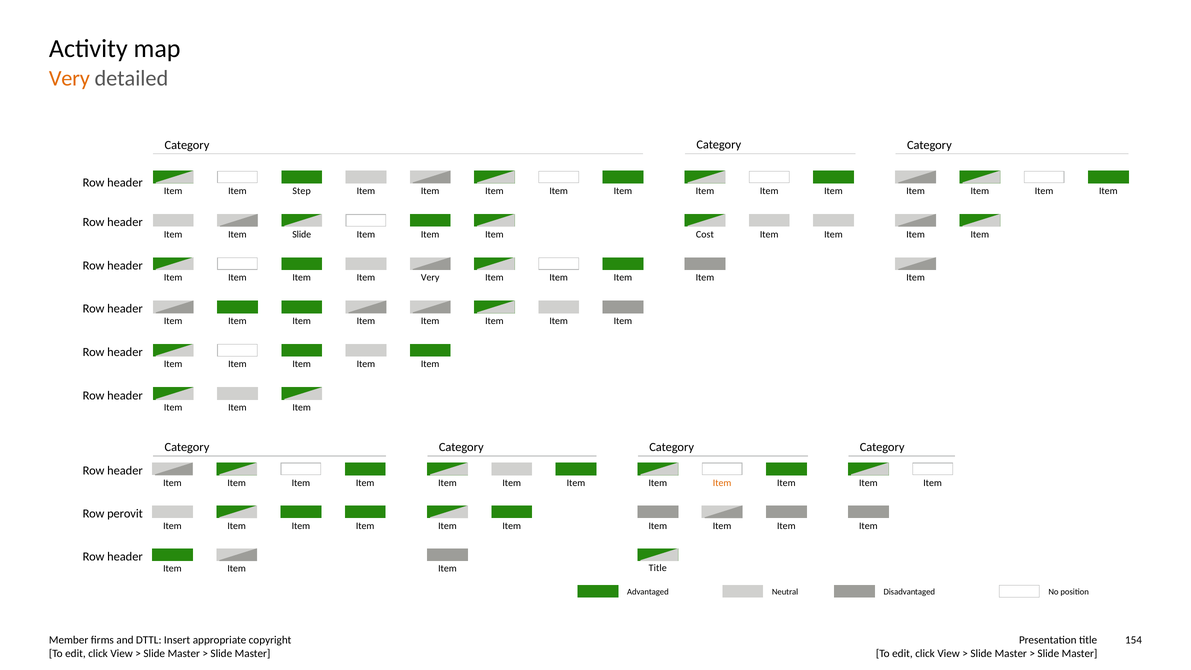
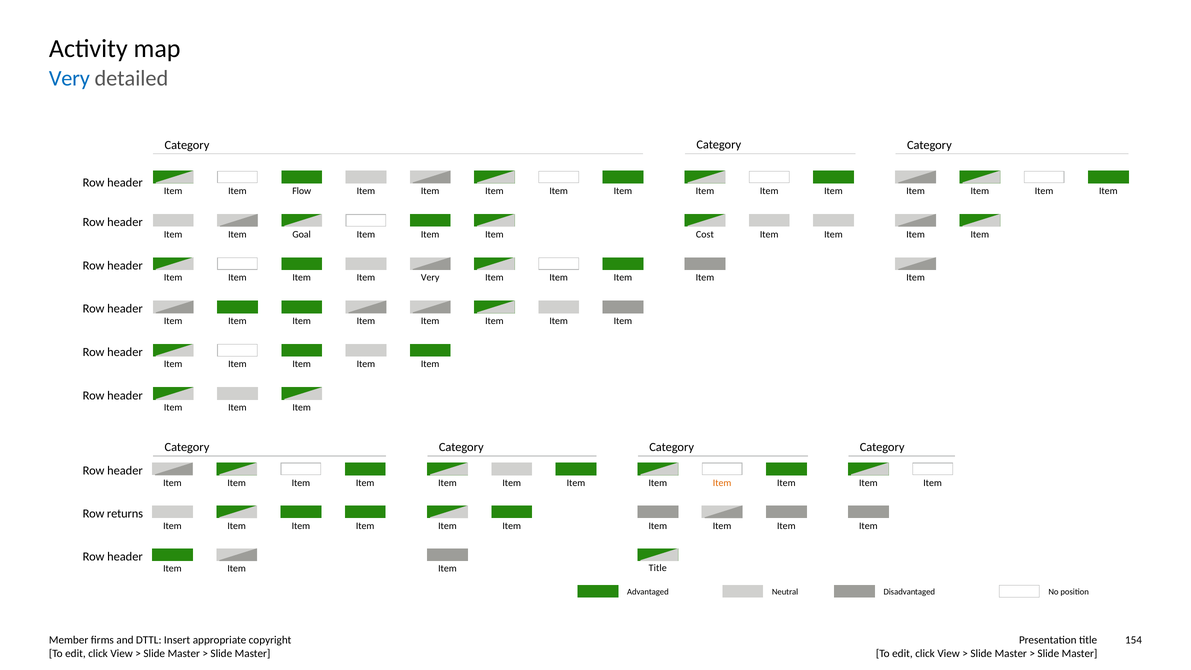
Very colour: orange -> blue (69, 79)
Step: Step -> Flow (302, 191)
Item Slide: Slide -> Goal (302, 234)
perovit: perovit -> returns (125, 514)
